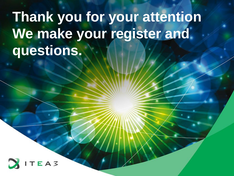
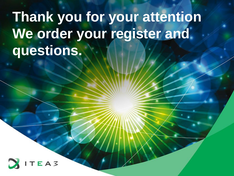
make: make -> order (55, 34)
